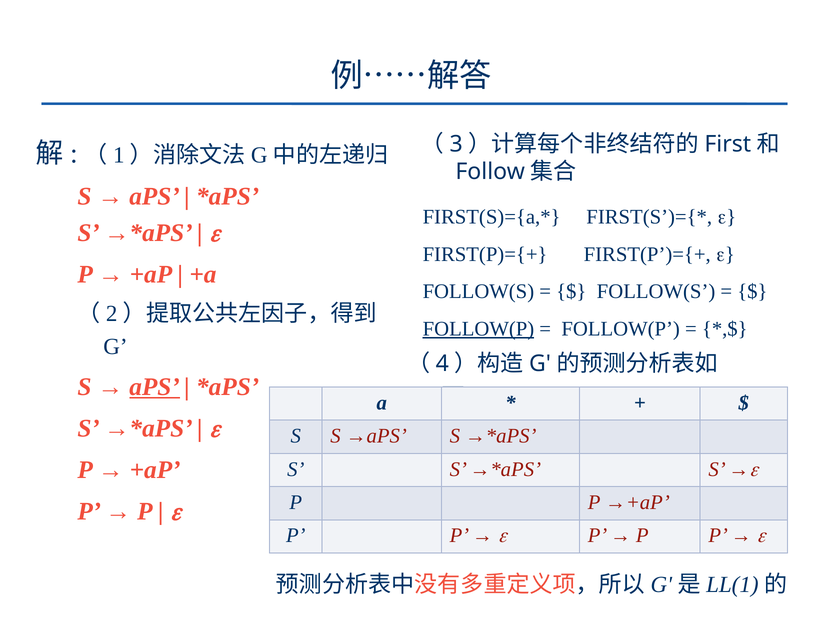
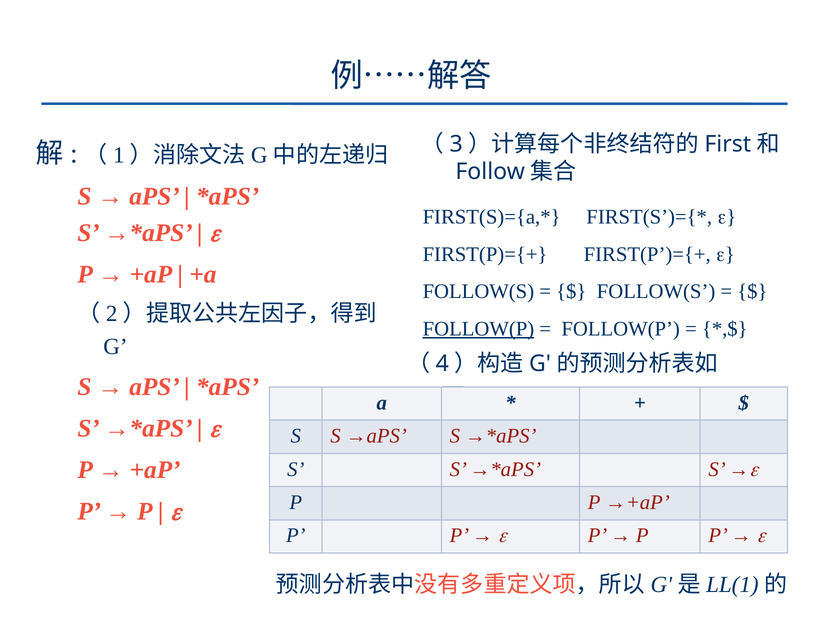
aPS underline: present -> none (155, 387)
